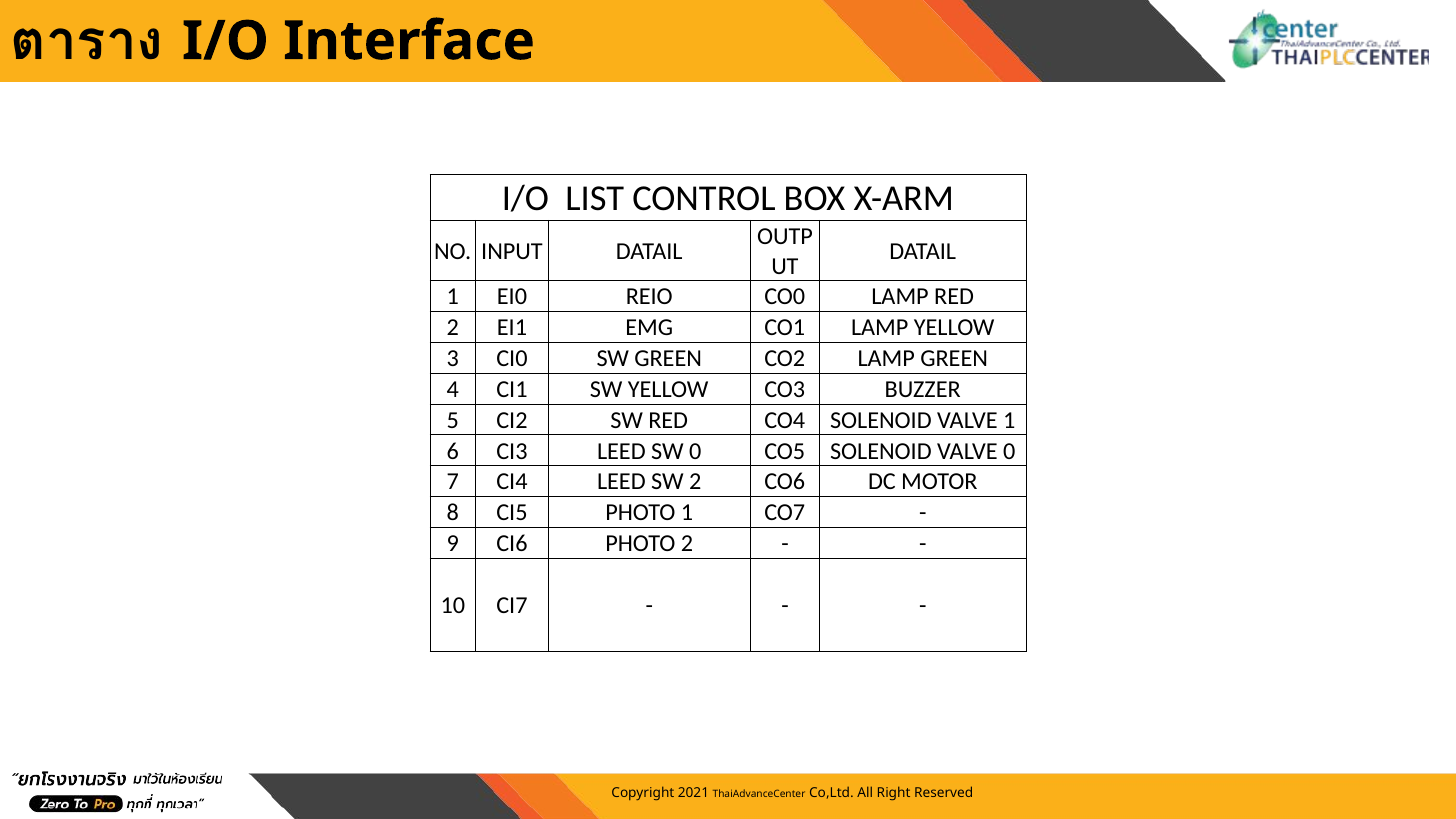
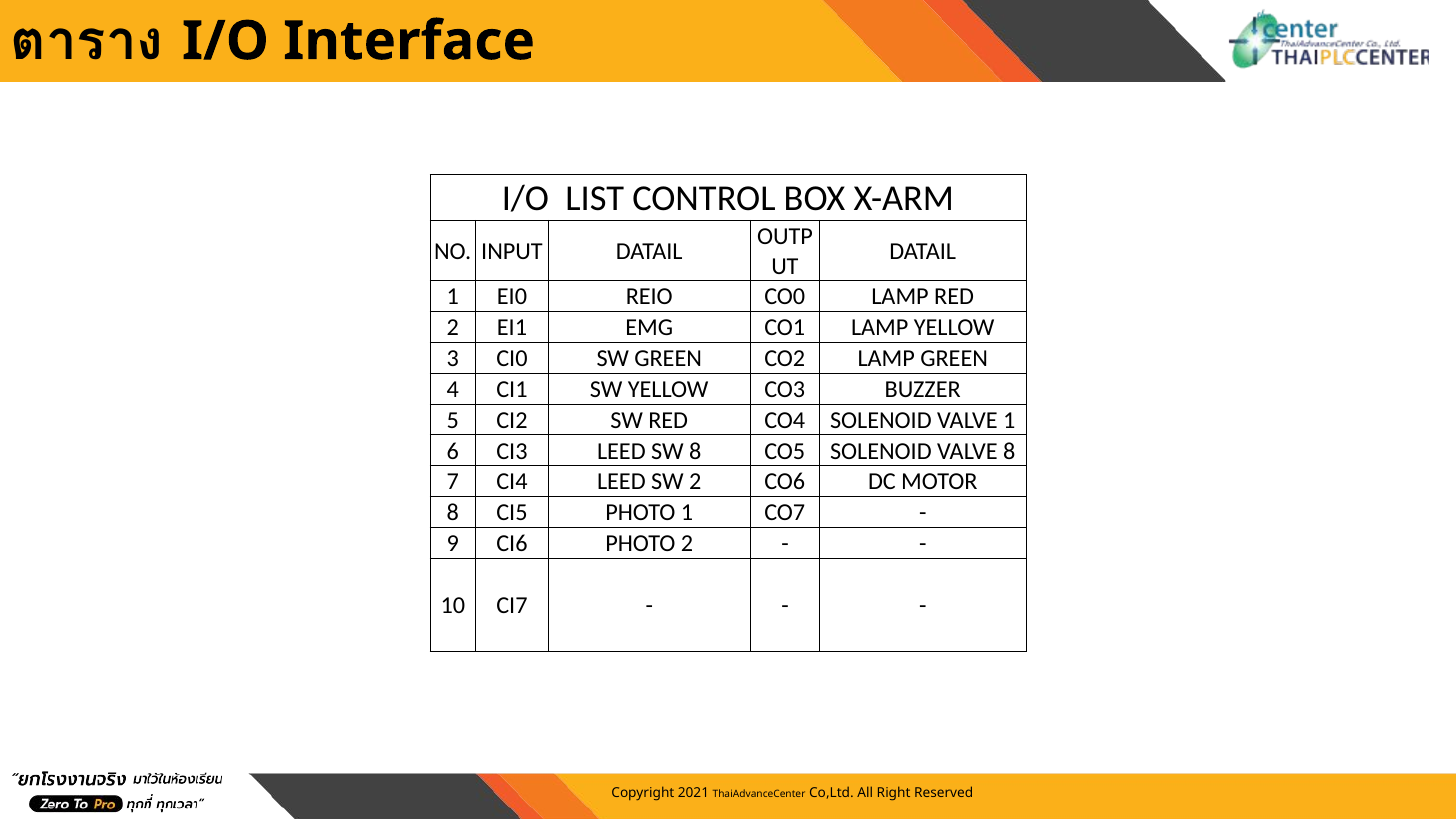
SW 0: 0 -> 8 (695, 451)
VALVE 0: 0 -> 8 (1009, 451)
